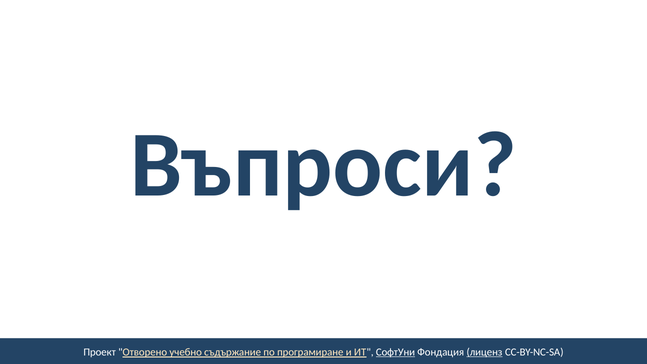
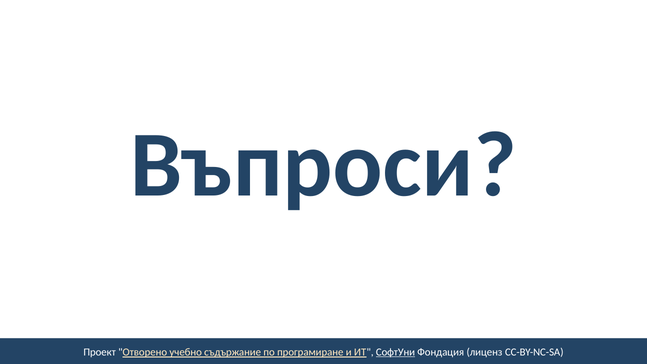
лиценз underline: present -> none (484, 352)
